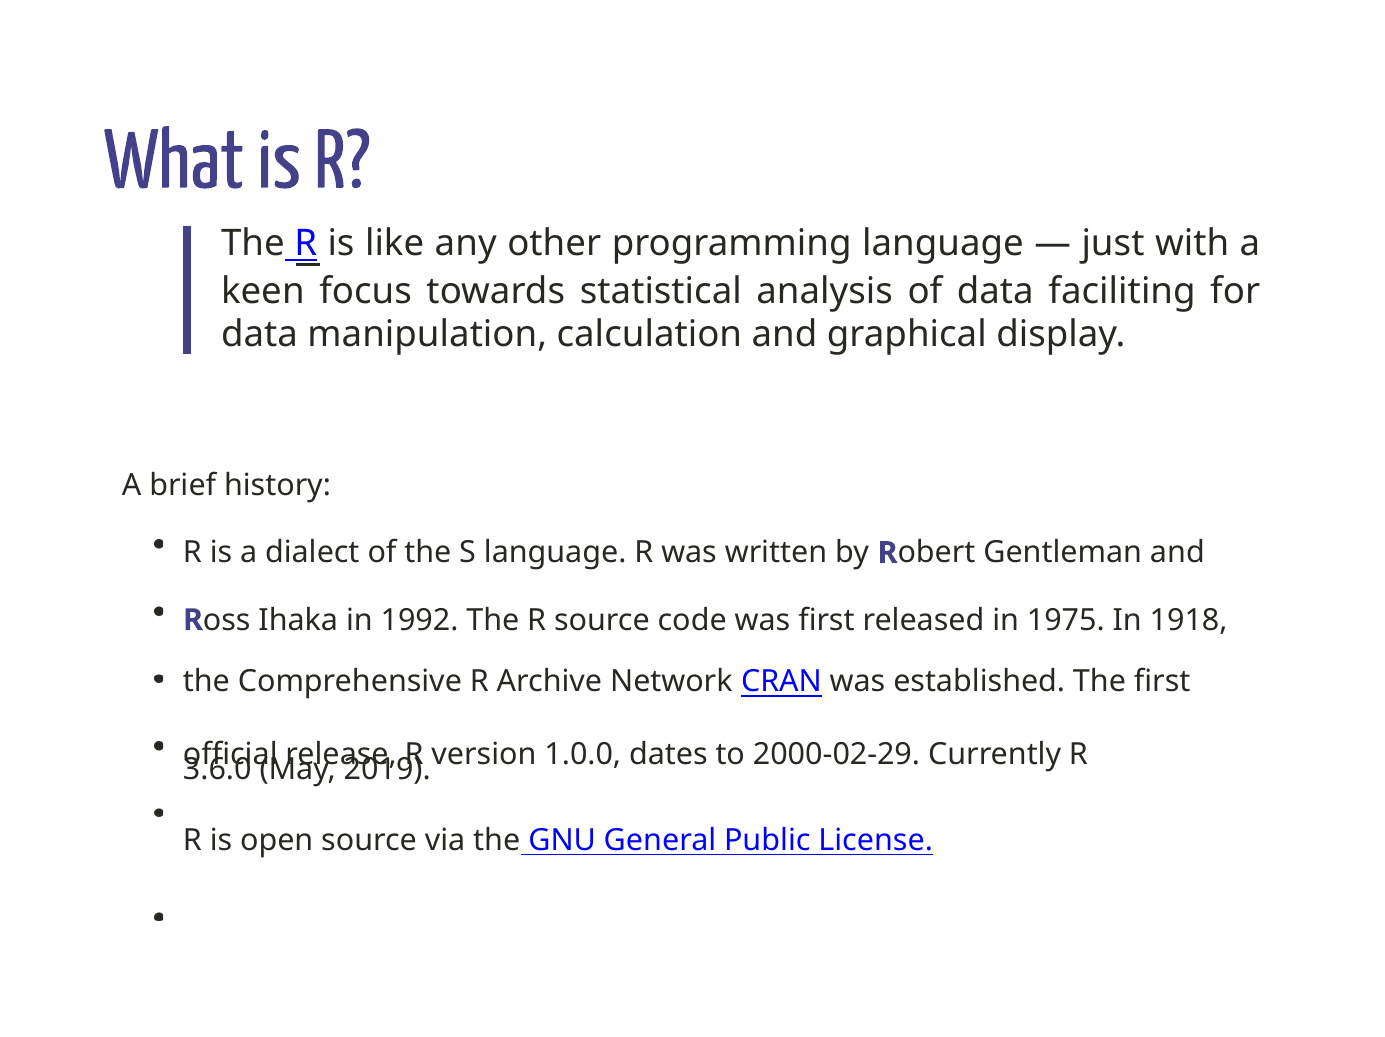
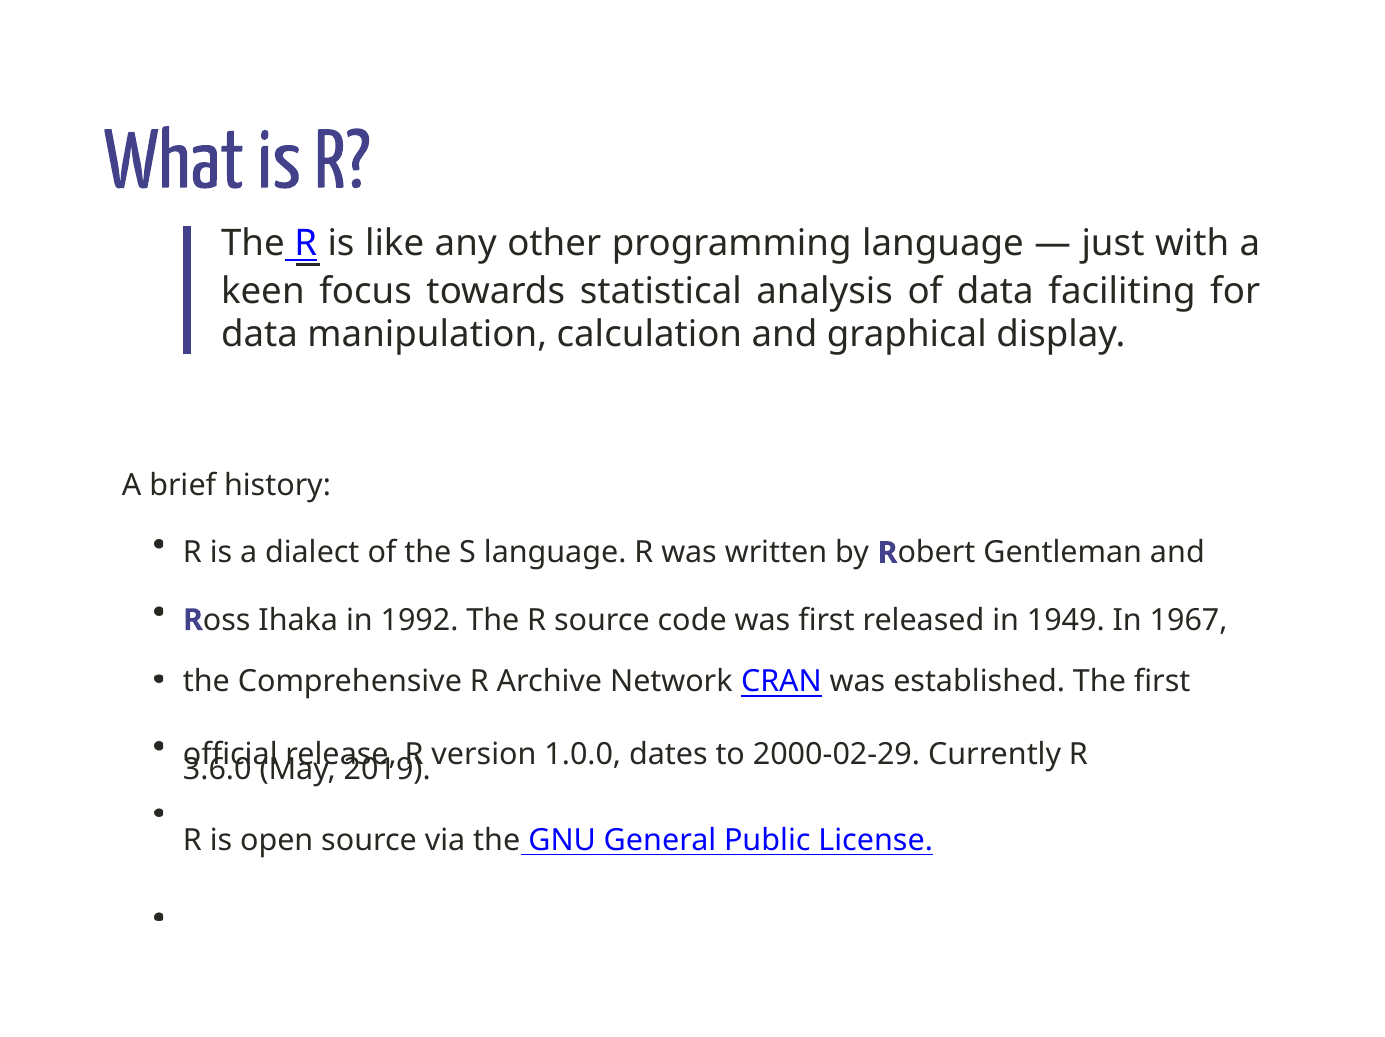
1975: 1975 -> 1949 (1066, 620)
1918: 1918 -> 1967 (1189, 620)
